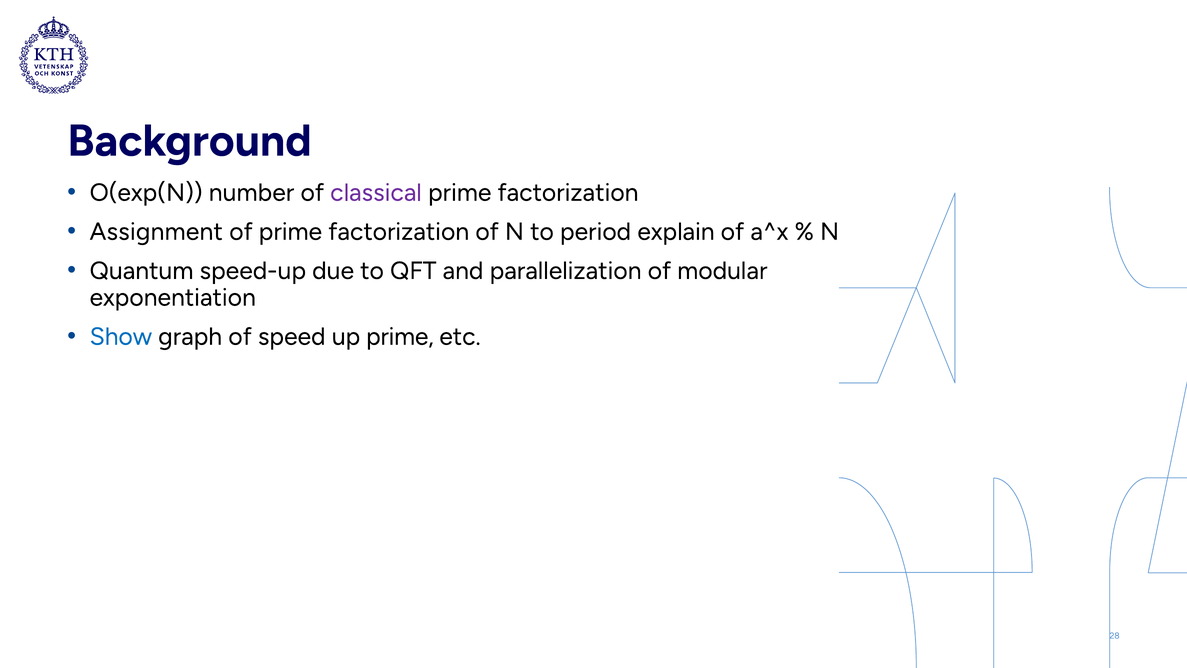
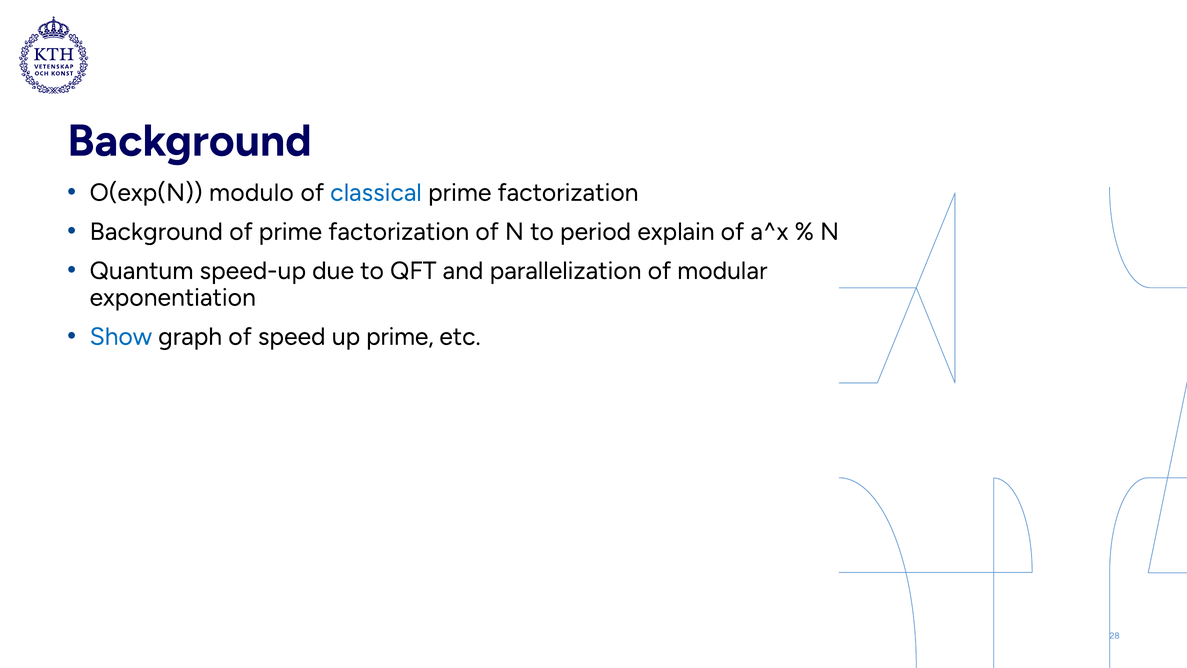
number: number -> modulo (251, 192)
classical colour: purple -> blue (376, 192)
Assignment: Assignment -> Background (156, 232)
